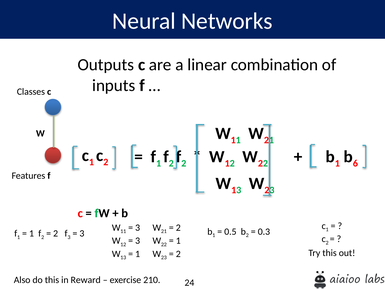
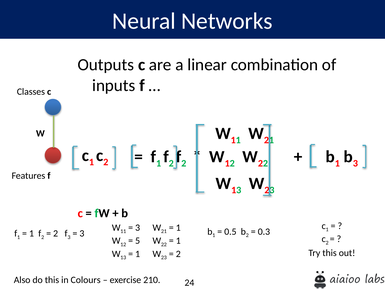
b 6: 6 -> 3 (355, 163)
2: 2 -> 1 (178, 227)
3: 3 -> 5 (138, 241)
Reward: Reward -> Colours (86, 280)
